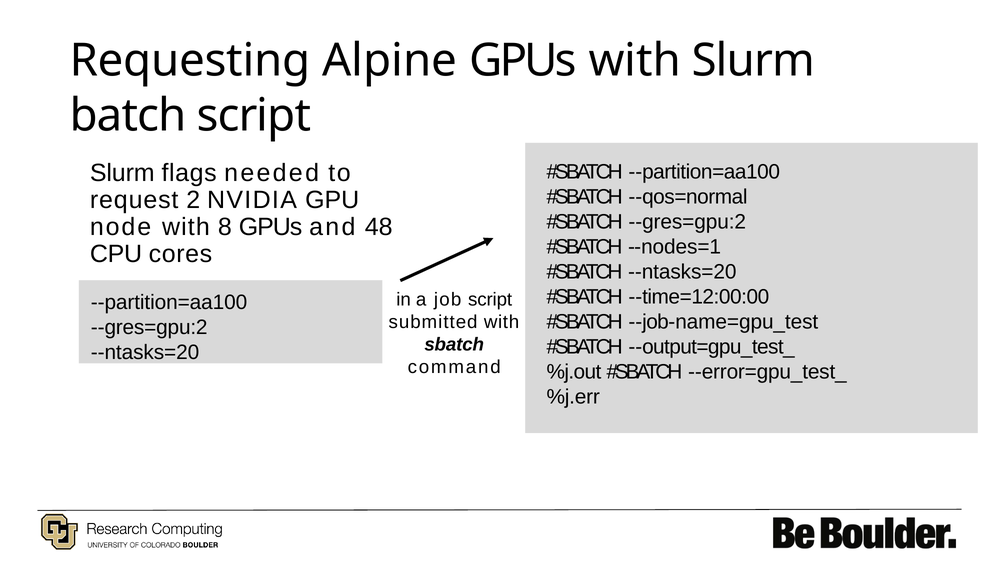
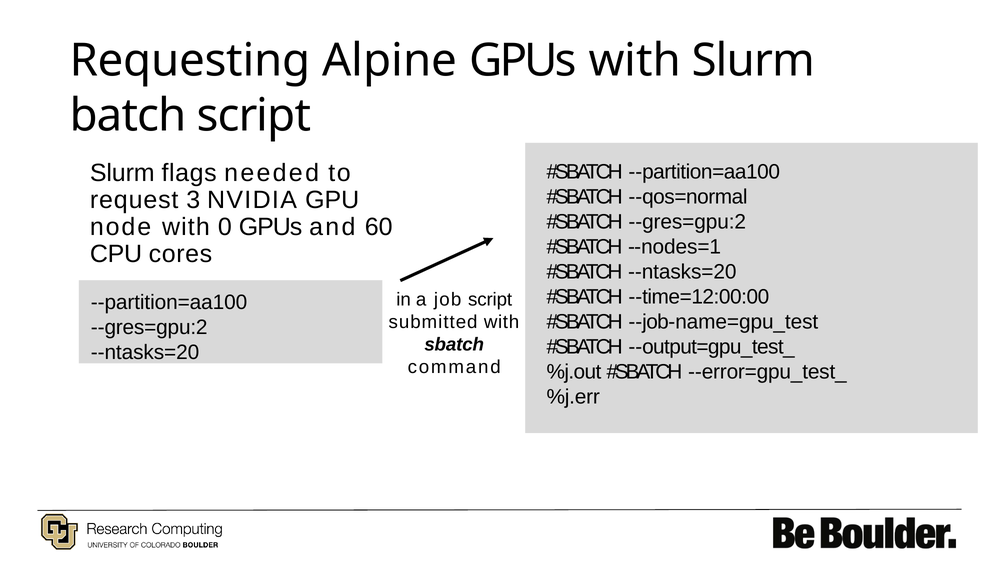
2: 2 -> 3 (193, 200)
8: 8 -> 0 (225, 227)
48: 48 -> 60 (379, 227)
